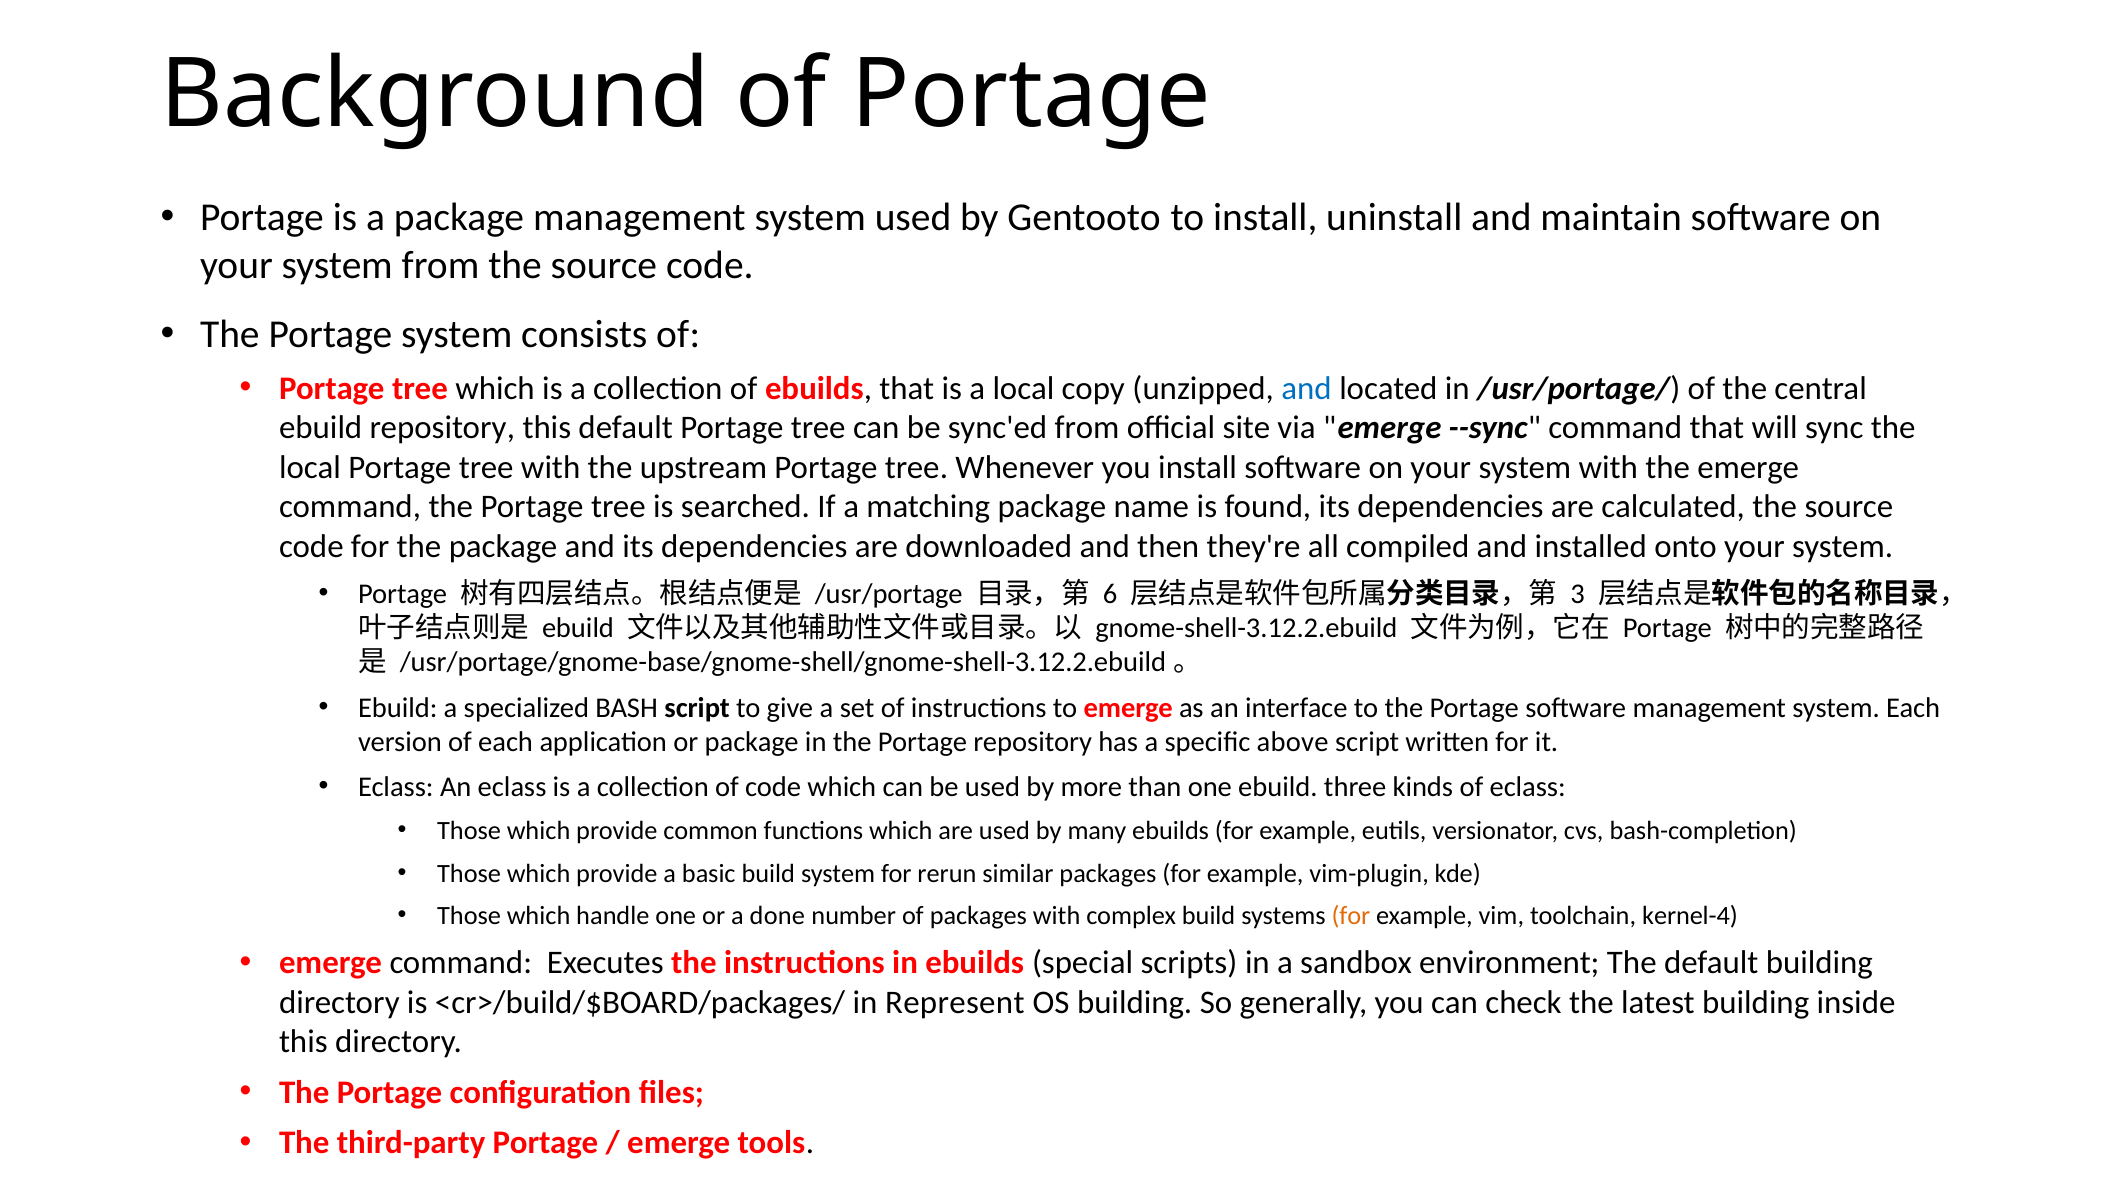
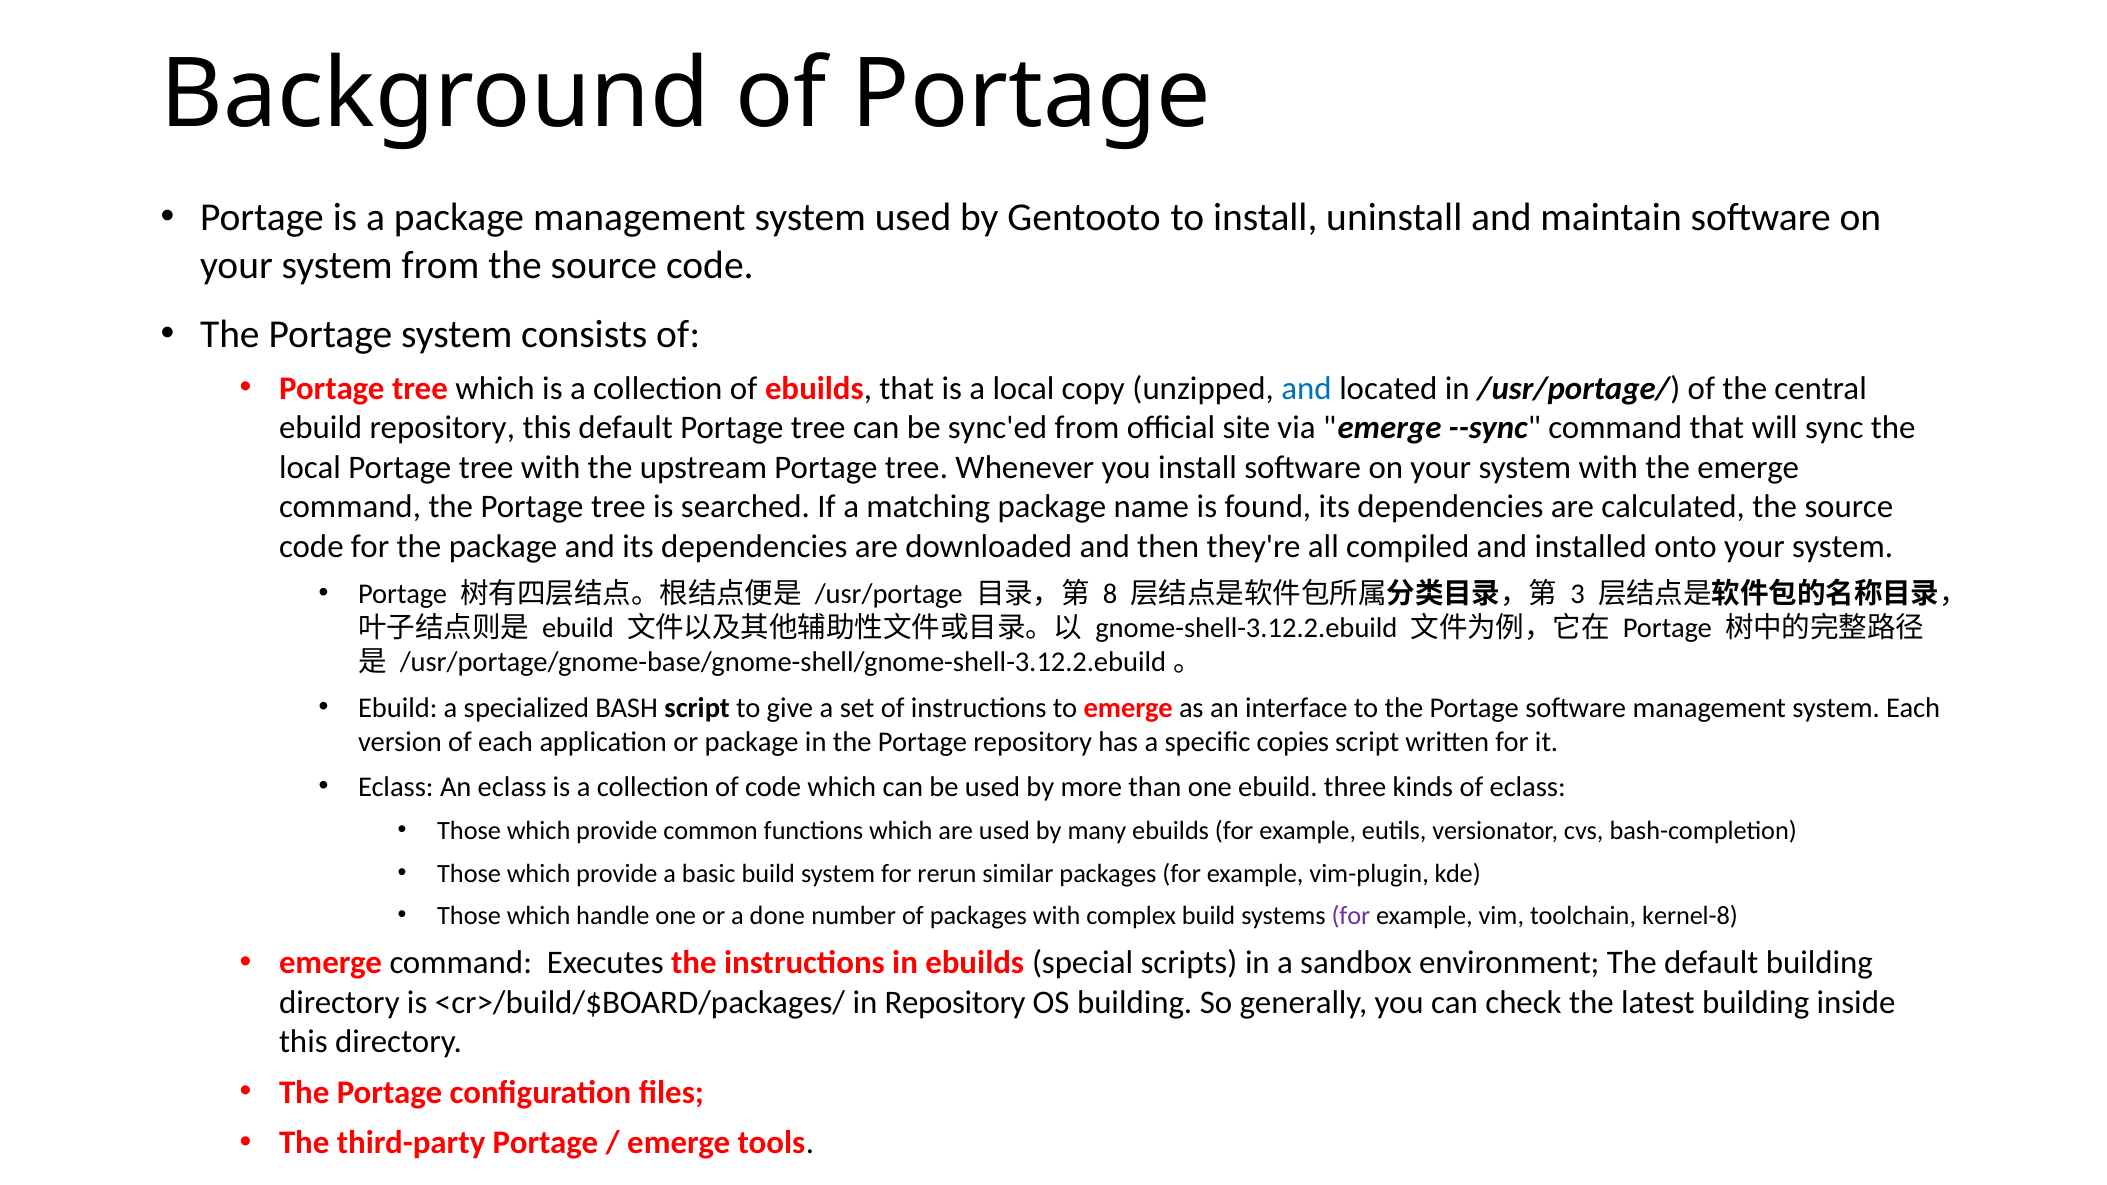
6: 6 -> 8 (1110, 594)
above: above -> copies (1293, 742)
for colour: orange -> purple (1351, 916)
kernel-4: kernel-4 -> kernel-8 (1690, 916)
in Represent: Represent -> Repository (955, 1003)
